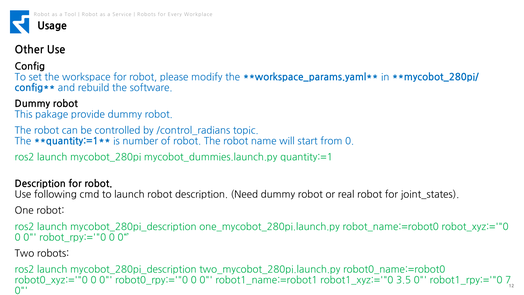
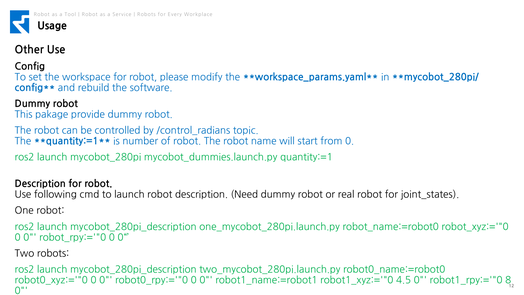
3.5: 3.5 -> 4.5 (404, 280)
7: 7 -> 8 (508, 280)
